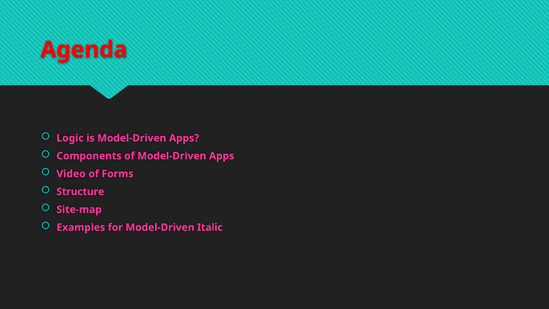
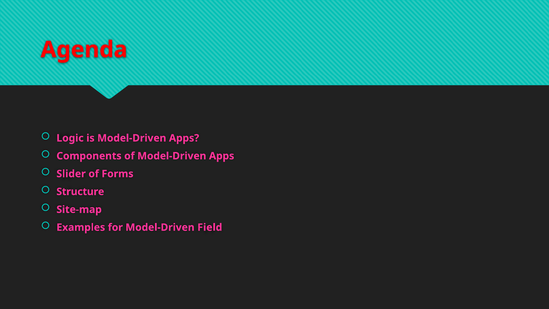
Video: Video -> Slider (71, 174)
Italic: Italic -> Field (210, 227)
